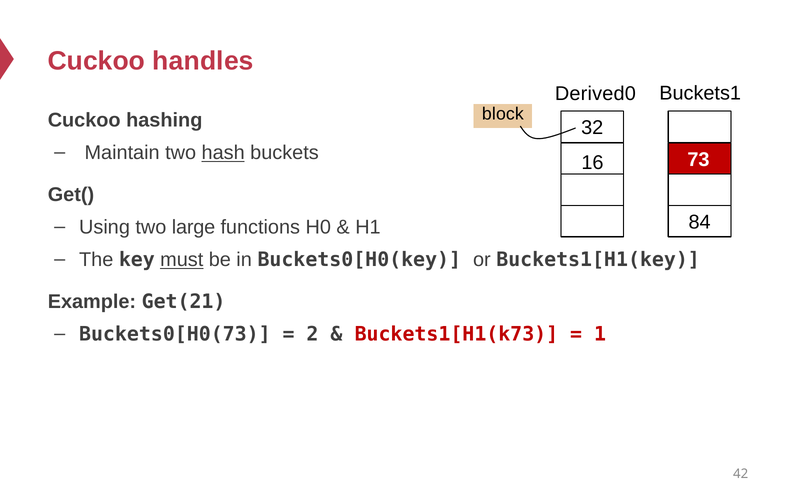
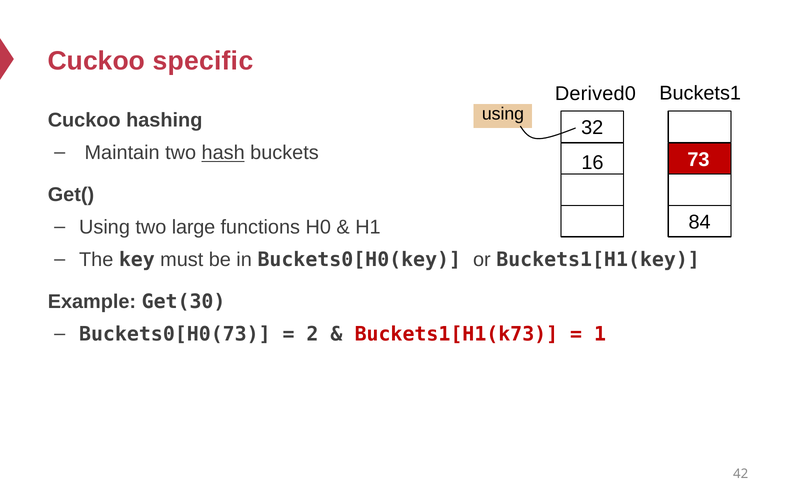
handles: handles -> specific (203, 61)
block: block -> using (503, 114)
must underline: present -> none (182, 260)
Get(21: Get(21 -> Get(30 (184, 302)
